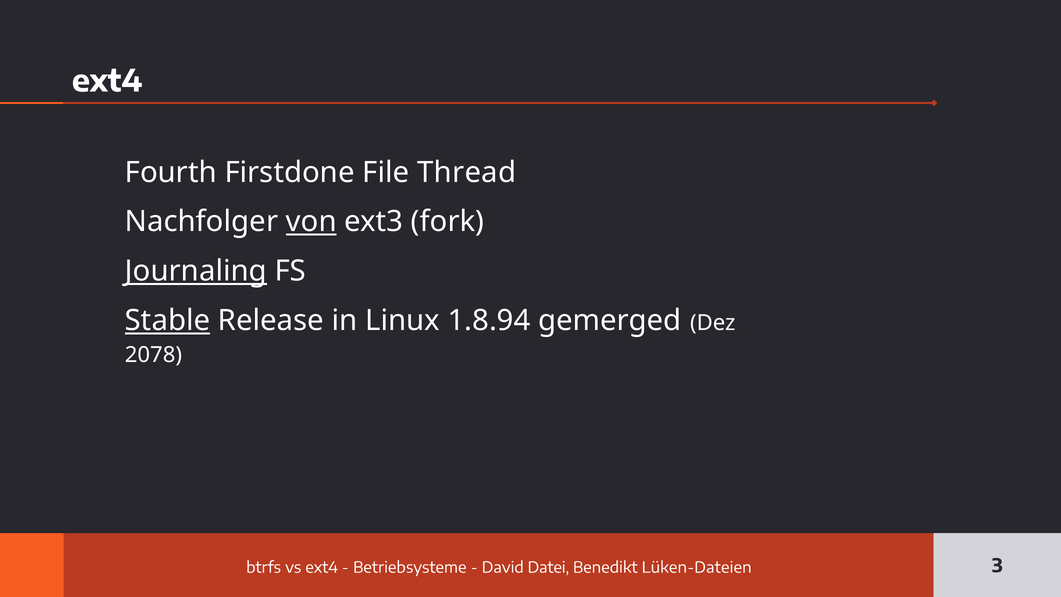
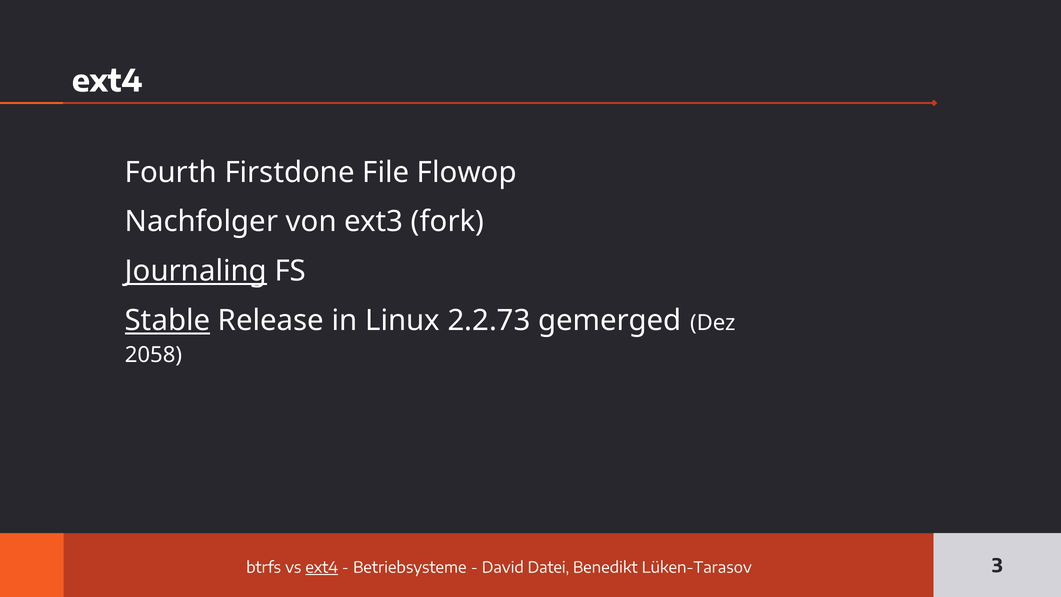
Thread: Thread -> Flowop (467, 172)
von underline: present -> none (311, 222)
1.8.94: 1.8.94 -> 2.2.73 (489, 321)
2078: 2078 -> 2058 (153, 355)
ext4 underline: none -> present (322, 567)
Lüken-Dateien: Lüken-Dateien -> Lüken-Tarasov (697, 567)
